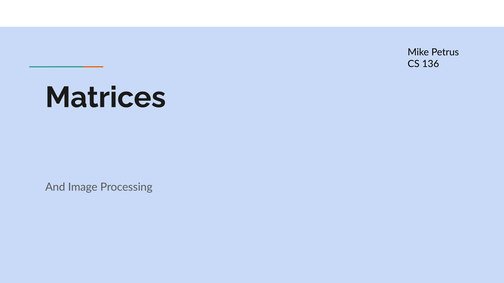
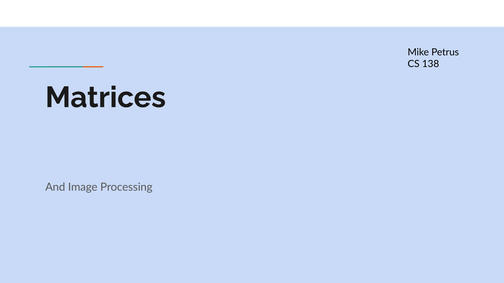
136: 136 -> 138 (431, 64)
